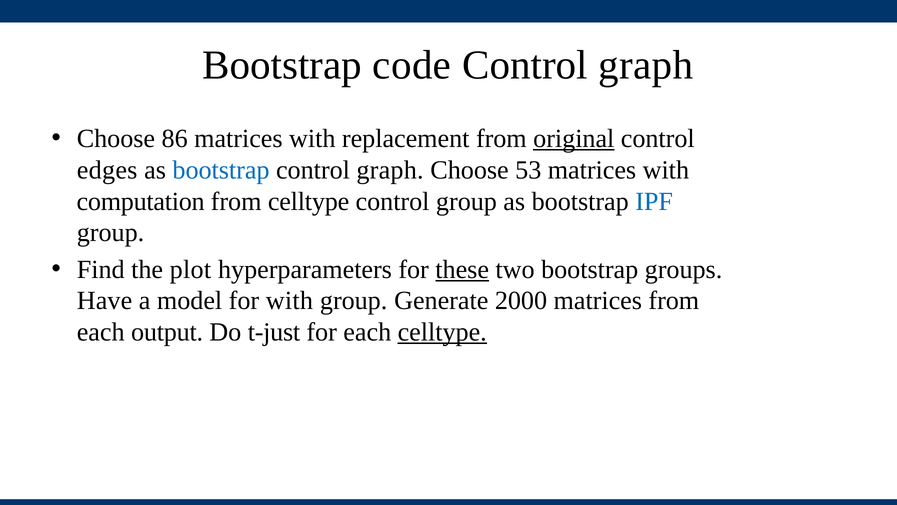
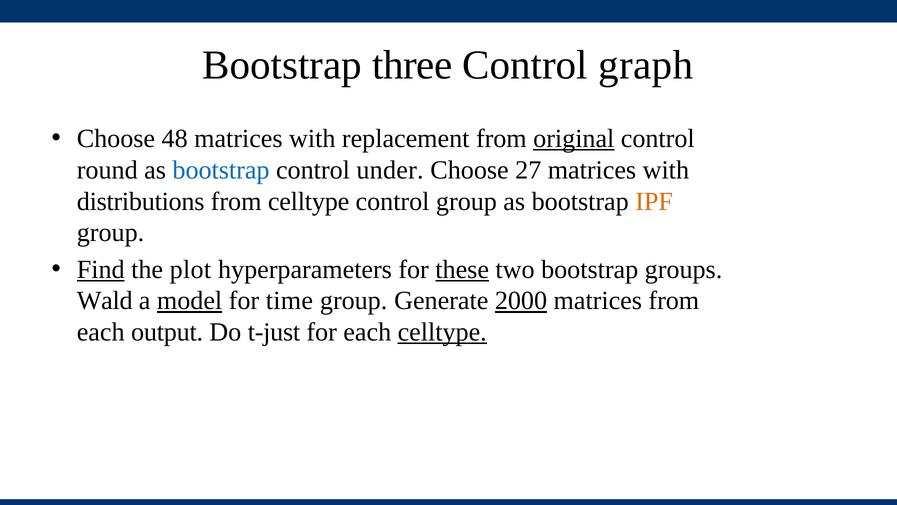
code: code -> three (412, 65)
86: 86 -> 48 (175, 139)
edges: edges -> round (107, 170)
graph: graph -> under (390, 170)
53: 53 -> 27 (528, 170)
computation: computation -> distributions (141, 201)
IPF colour: blue -> orange (654, 201)
Find underline: none -> present (101, 269)
Have: Have -> Wald (105, 300)
model underline: none -> present (190, 300)
for with: with -> time (289, 300)
2000 underline: none -> present (521, 300)
